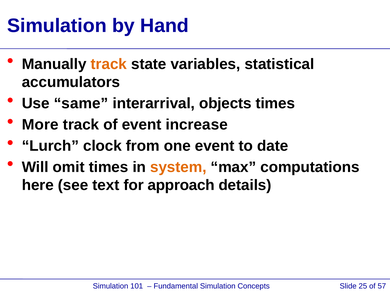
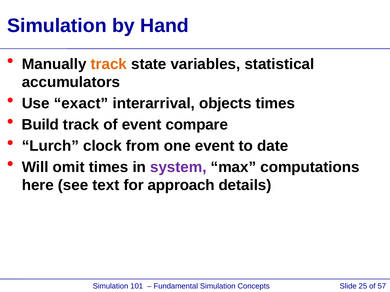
same: same -> exact (81, 104)
More: More -> Build (40, 125)
increase: increase -> compare (197, 125)
system colour: orange -> purple (178, 167)
